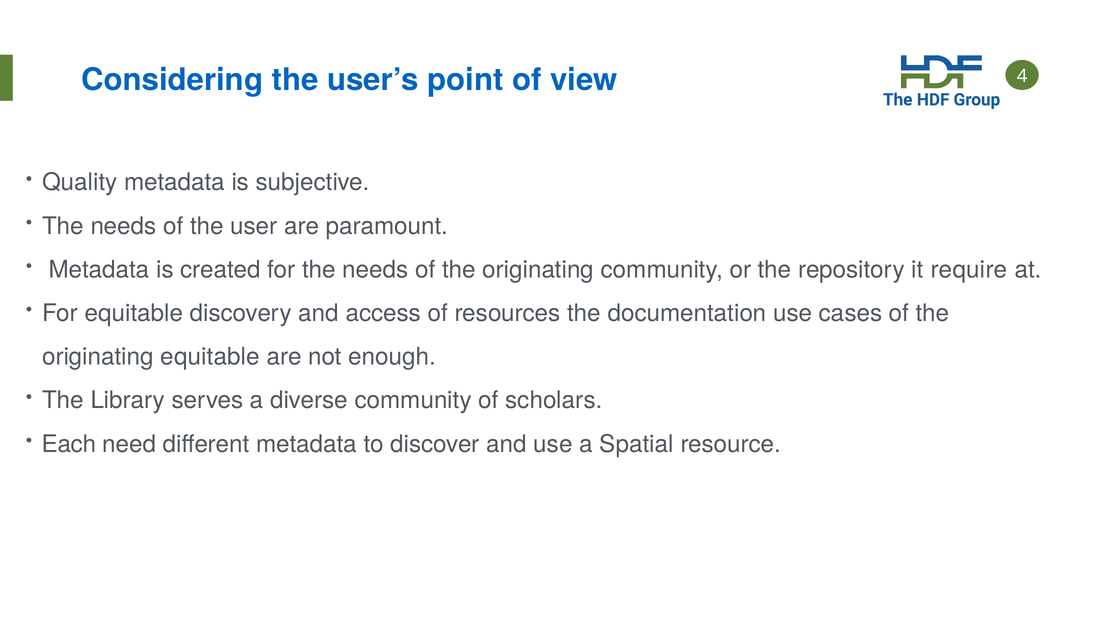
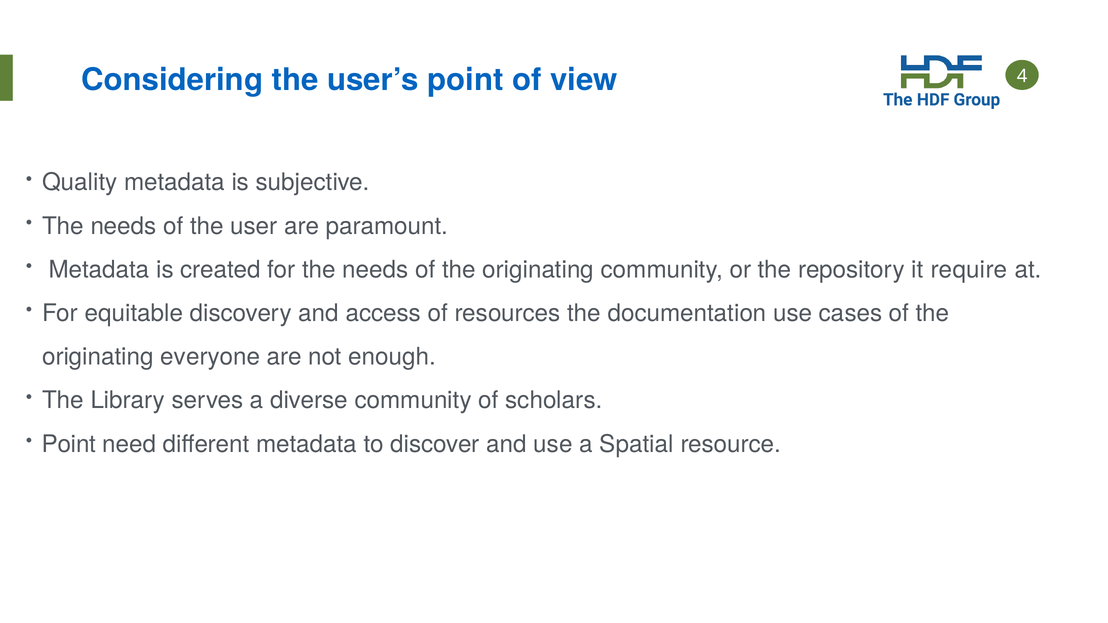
originating equitable: equitable -> everyone (210, 357)
Each: Each -> Point (69, 444)
